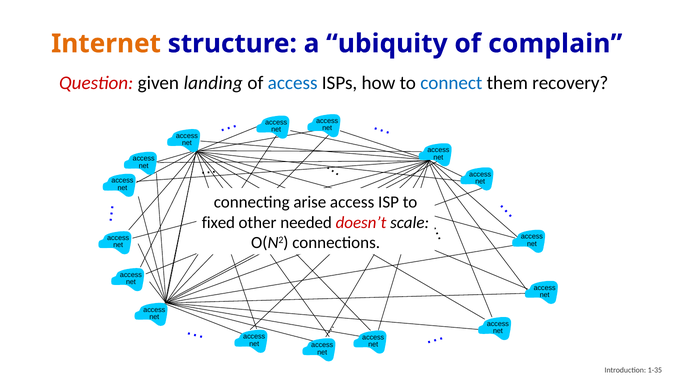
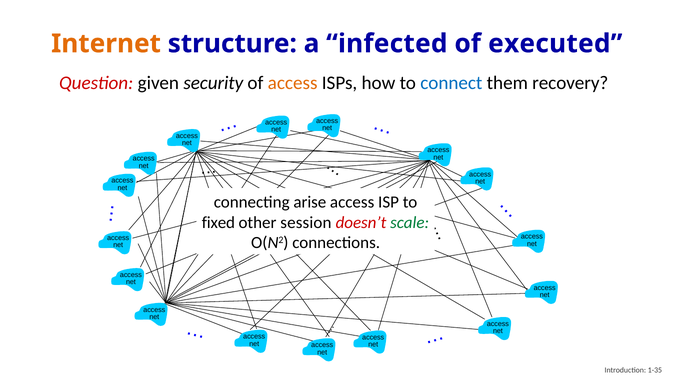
ubiquity: ubiquity -> infected (387, 44)
complain: complain -> executed (555, 44)
landing: landing -> security (213, 83)
access colour: blue -> orange (293, 83)
needed: needed -> session (306, 222)
scale colour: black -> green (410, 222)
